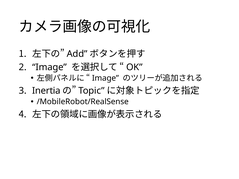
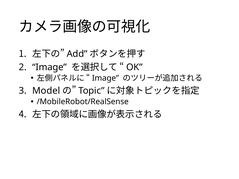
Inertia: Inertia -> Model (46, 91)
